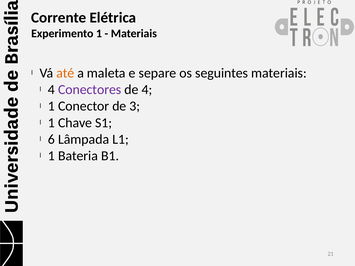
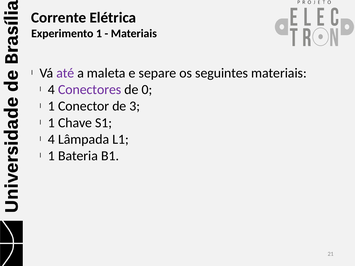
até colour: orange -> purple (65, 73)
de 4: 4 -> 0 (147, 90)
6: 6 -> 4 (51, 139)
